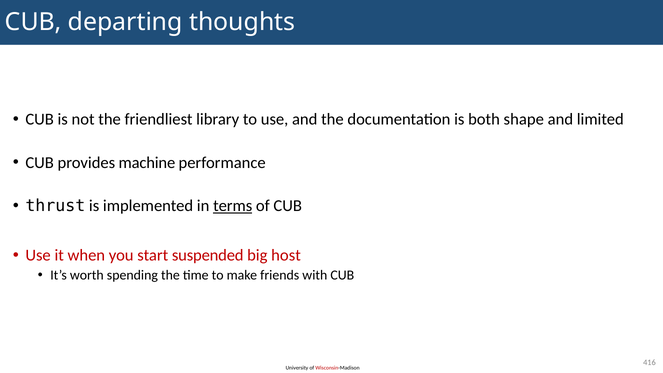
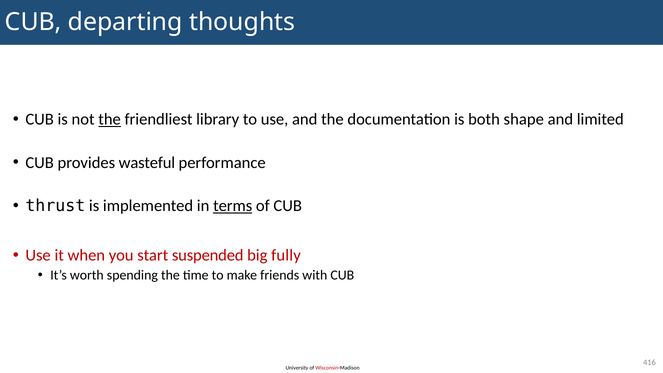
the underline: none -> present (110, 119)
machine: machine -> wasteful (147, 163)
host: host -> fully (286, 255)
